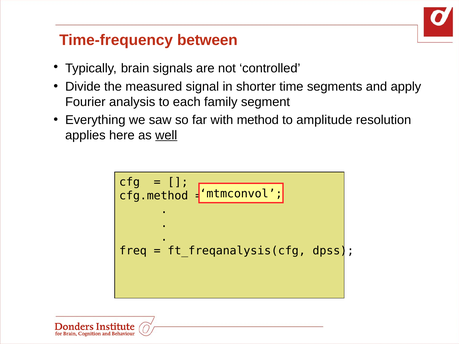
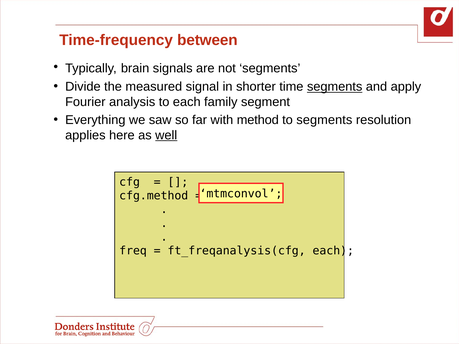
not controlled: controlled -> segments (270, 68)
segments underline: none -> present (335, 87)
to amplitude: amplitude -> segments (324, 120)
ft_freqanalysis(cfg dpss: dpss -> each (333, 251)
